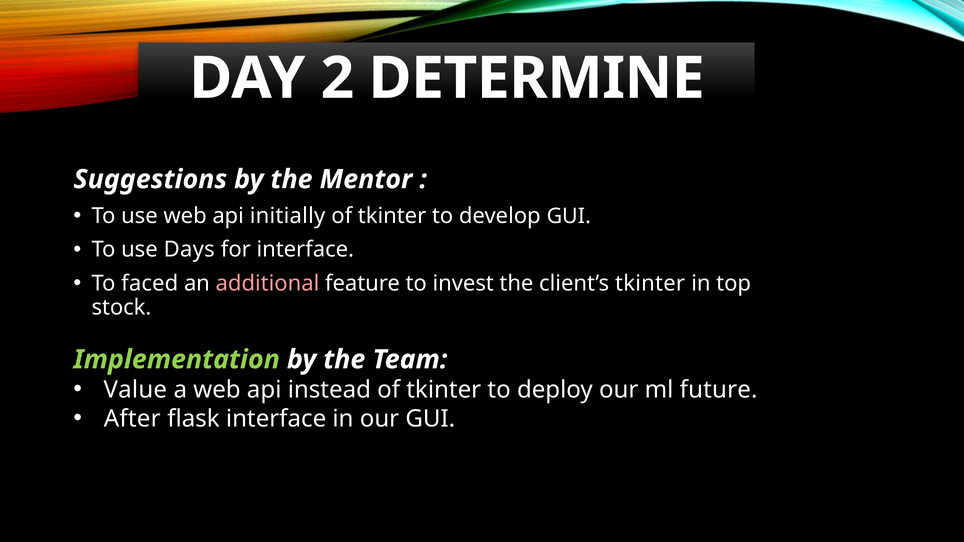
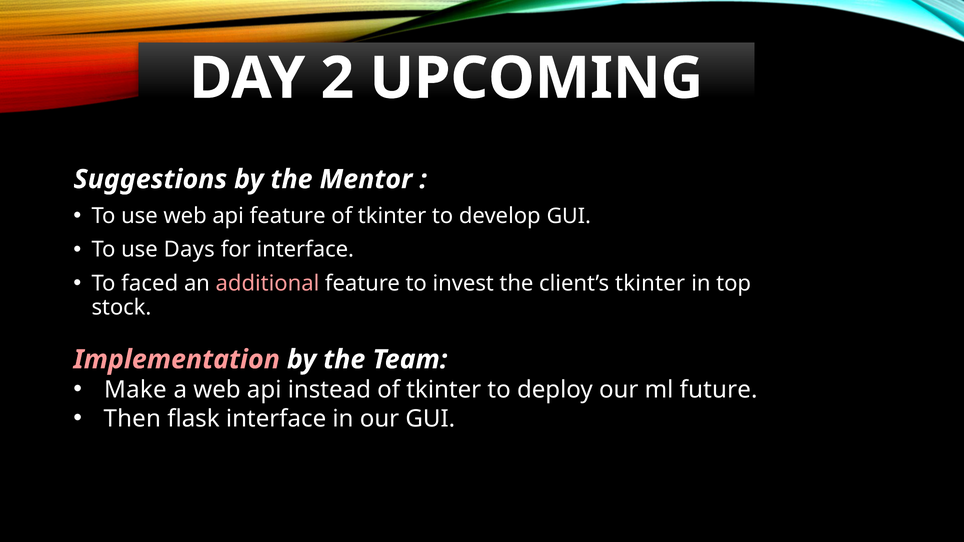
DETERMINE: DETERMINE -> UPCOMING (536, 78)
api initially: initially -> feature (288, 216)
Implementation colour: light green -> pink (177, 360)
Value: Value -> Make (135, 390)
After: After -> Then (132, 419)
